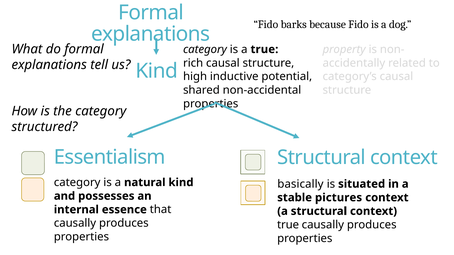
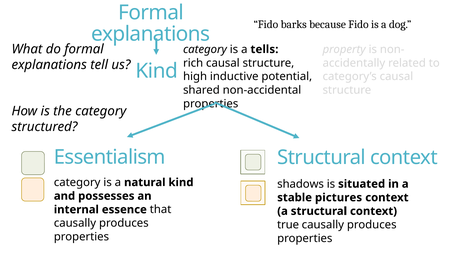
a true: true -> tells (264, 49)
basically: basically -> shadows (301, 184)
